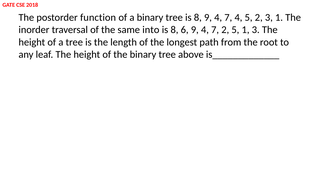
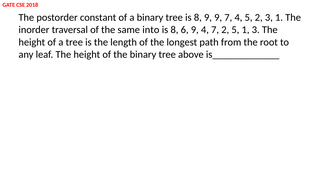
function: function -> constant (98, 17)
8 9 4: 4 -> 9 (218, 17)
